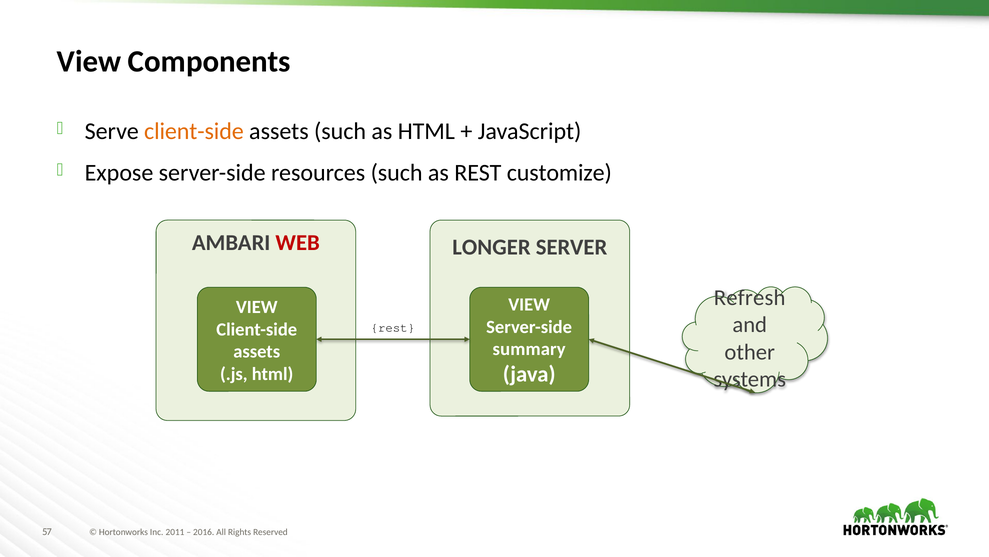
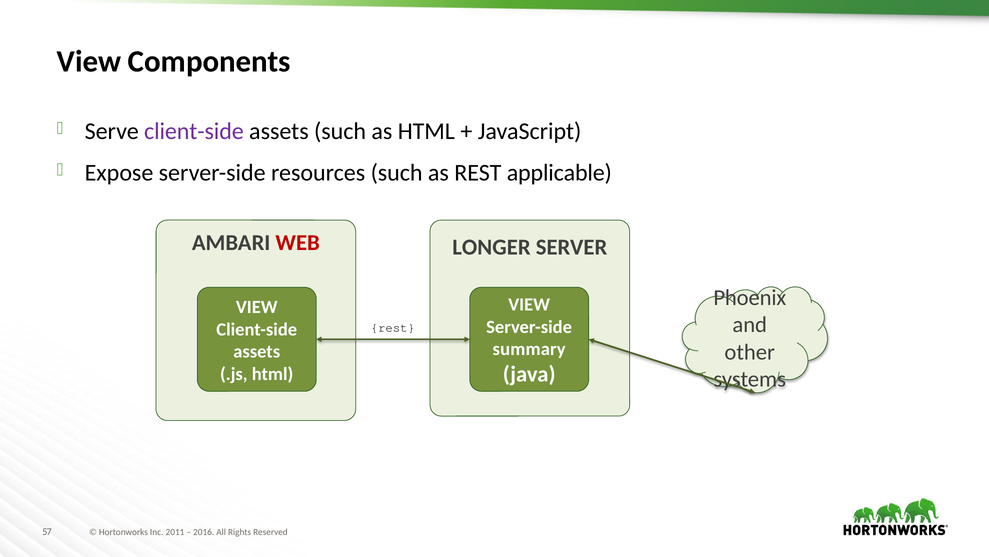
client-side colour: orange -> purple (194, 131)
customize: customize -> applicable (559, 173)
Refresh: Refresh -> Phoenix (750, 297)
